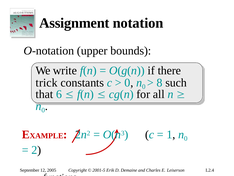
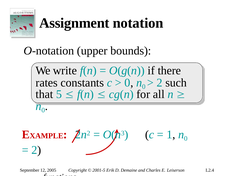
trick: trick -> rates (47, 82)
8: 8 -> 2 (160, 82)
6: 6 -> 5 (59, 94)
